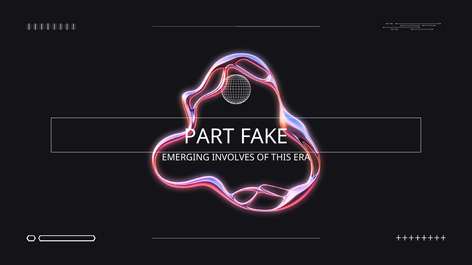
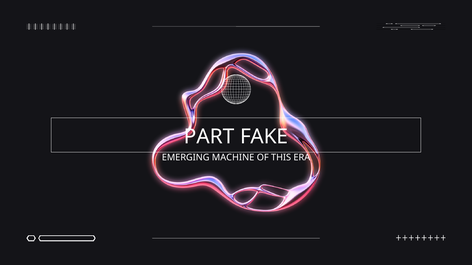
INVOLVES: INVOLVES -> MACHINE (233, 158)
